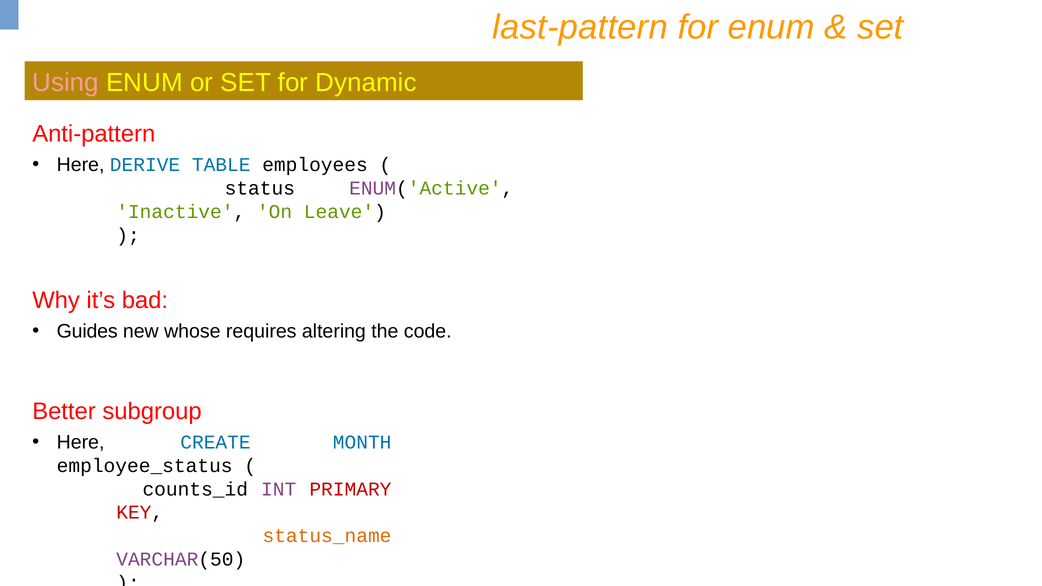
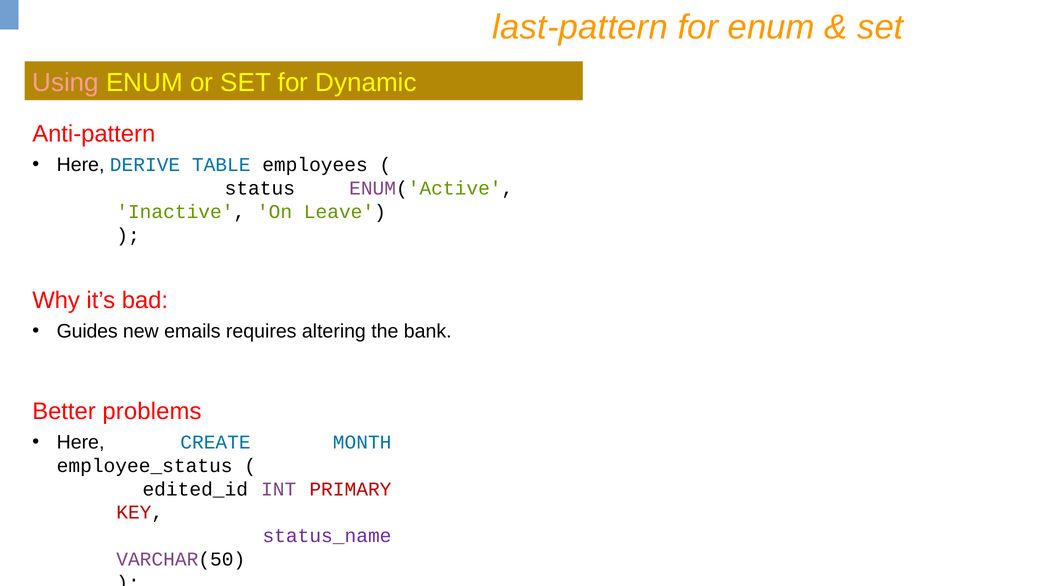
whose: whose -> emails (192, 332)
code: code -> bank (428, 332)
subgroup: subgroup -> problems (152, 411)
counts_id: counts_id -> edited_id (195, 489)
status_name colour: orange -> purple (327, 536)
